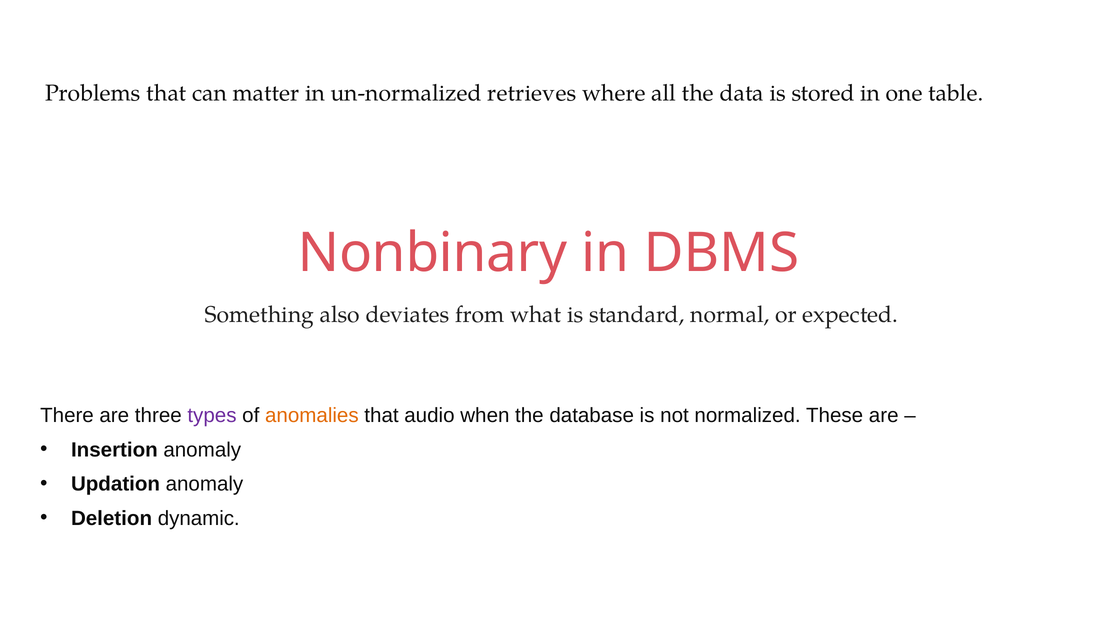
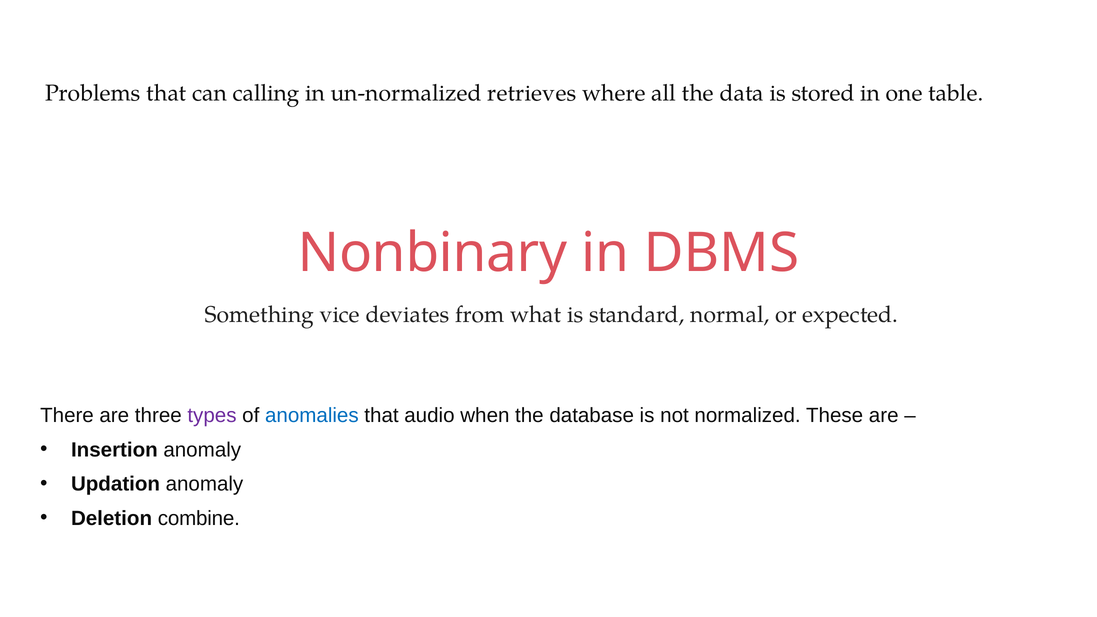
matter: matter -> calling (266, 93)
also: also -> vice (340, 315)
anomalies colour: orange -> blue (312, 415)
dynamic: dynamic -> combine (199, 518)
